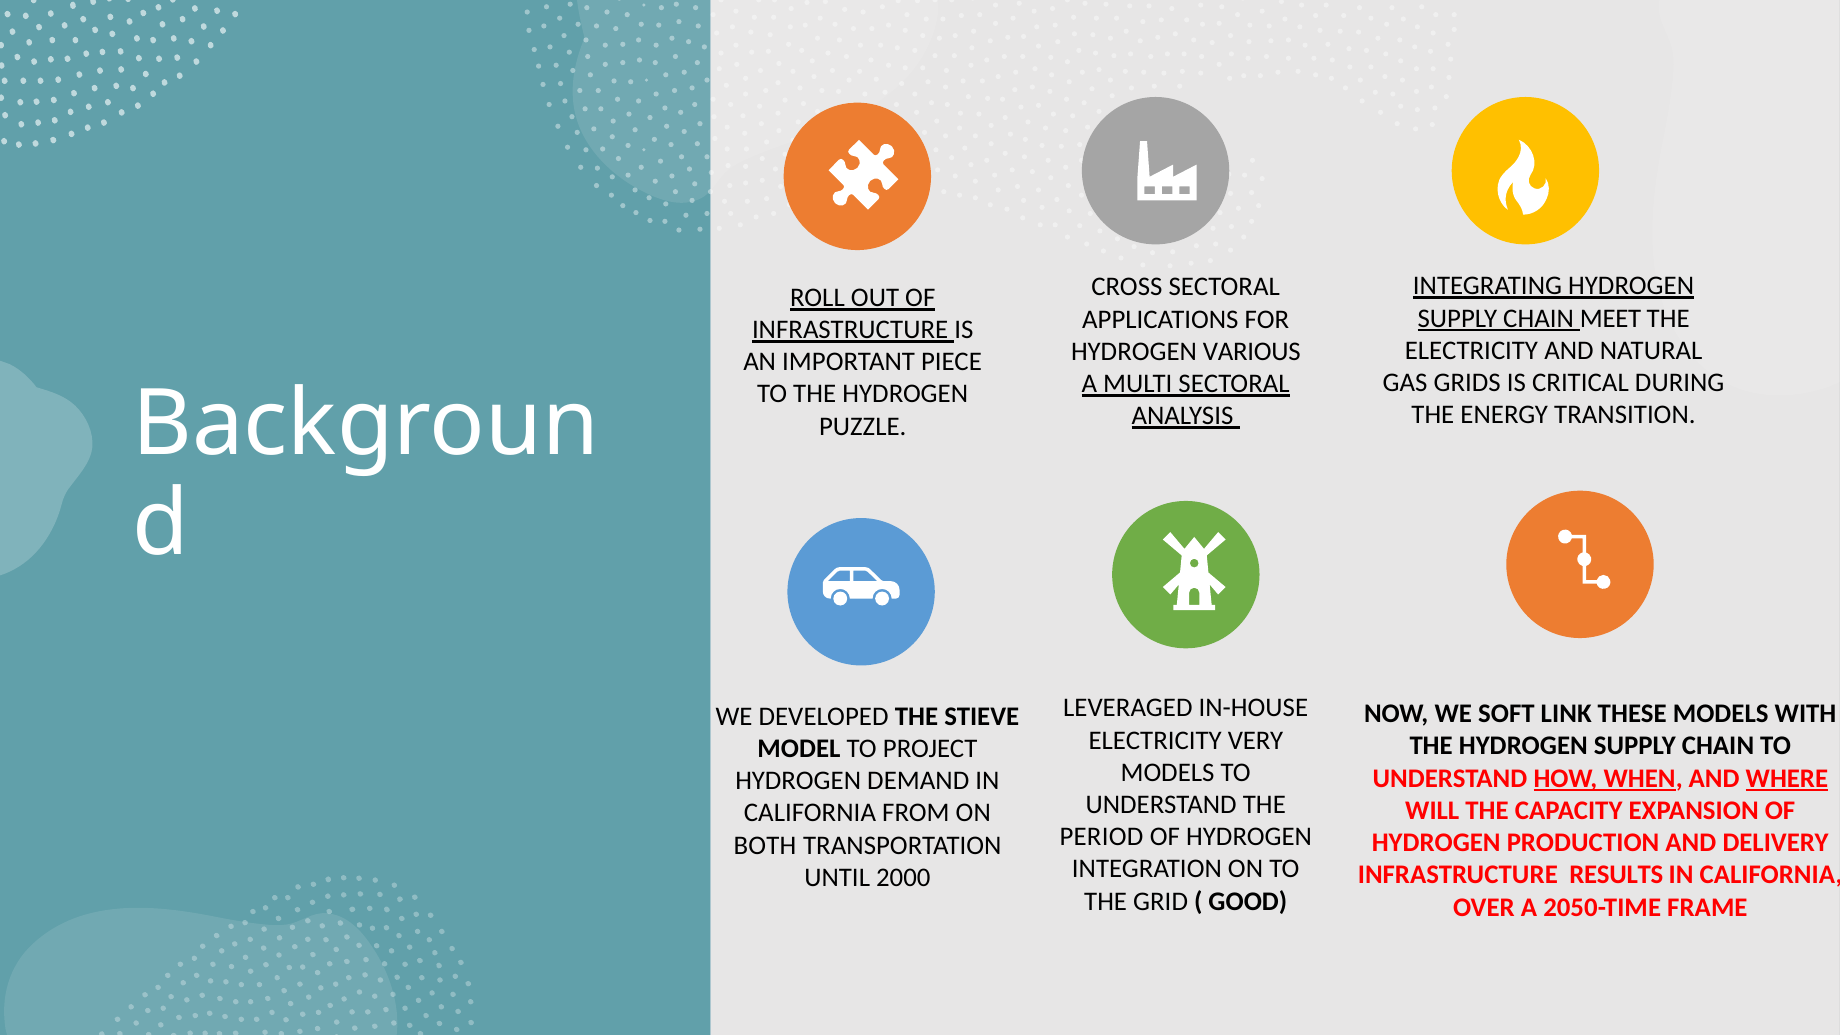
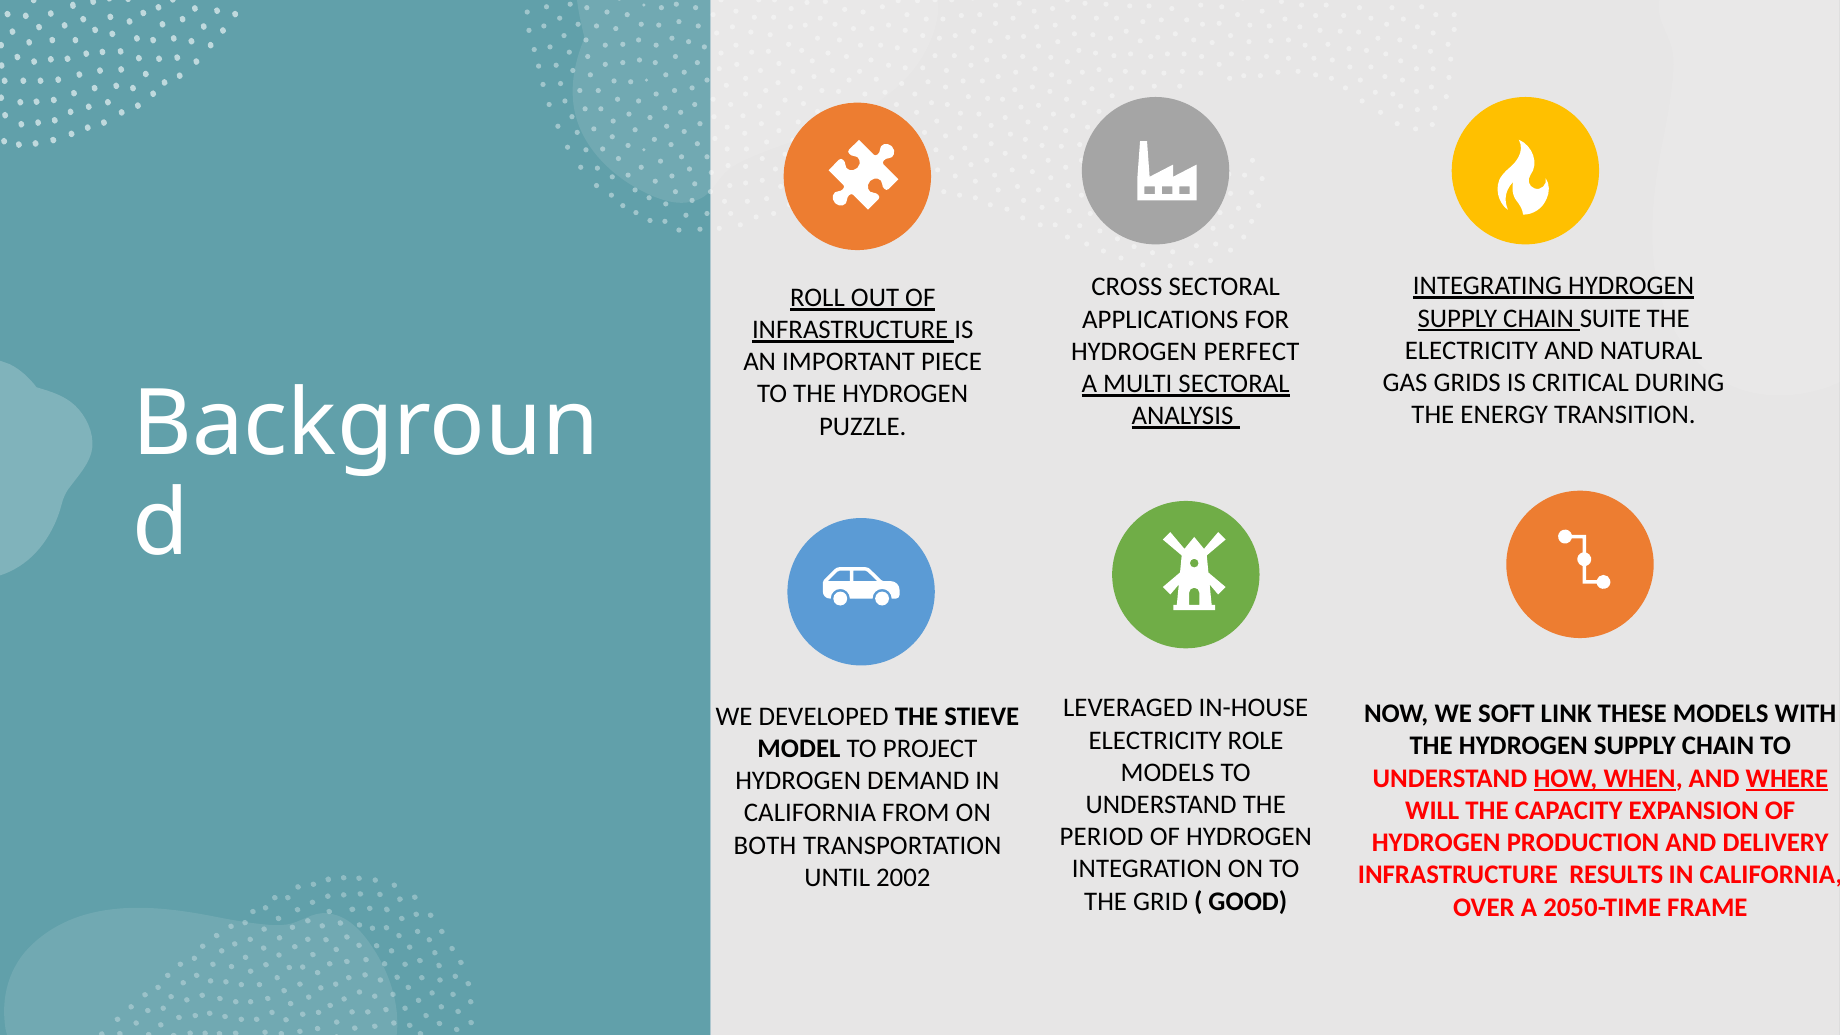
MEET: MEET -> SUITE (1611, 318)
VARIOUS: VARIOUS -> PERFECT (1252, 352)
VERY: VERY -> ROLE (1256, 740)
2000: 2000 -> 2002 (903, 878)
